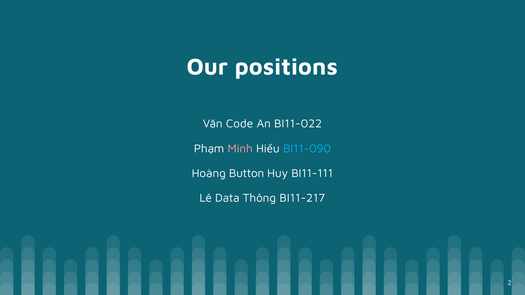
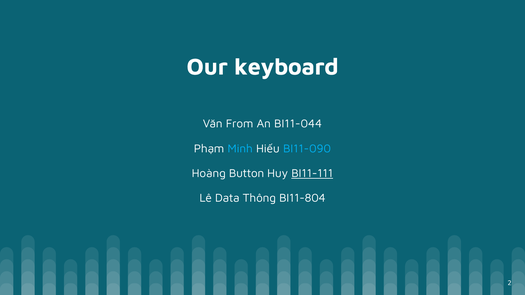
positions: positions -> keyboard (286, 67)
Code: Code -> From (240, 124)
BI11-022: BI11-022 -> BI11-044 (298, 124)
Minh colour: pink -> light blue (240, 149)
BI11-111 underline: none -> present (312, 173)
BI11-217: BI11-217 -> BI11-804 (302, 198)
